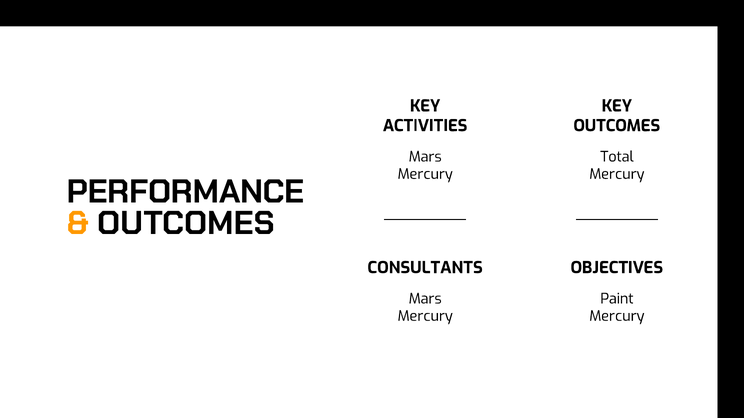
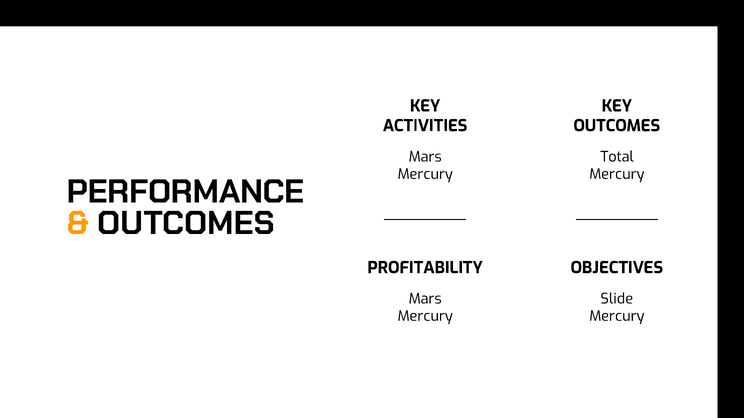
CONSULTANTS: CONSULTANTS -> PROFITABILITY (425, 268)
Paint: Paint -> Slide (617, 299)
